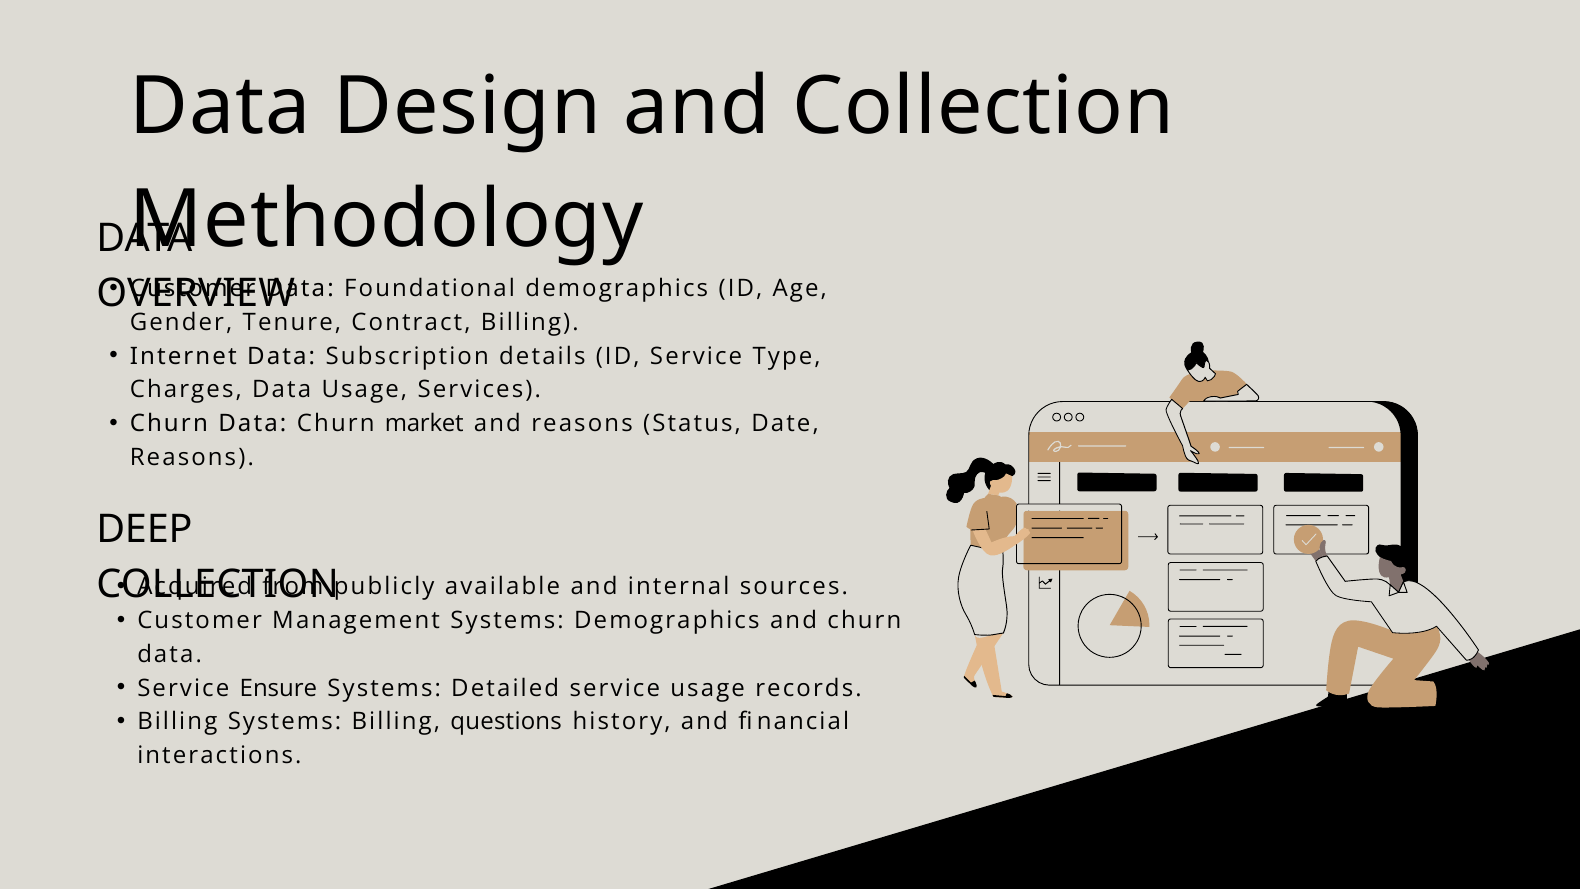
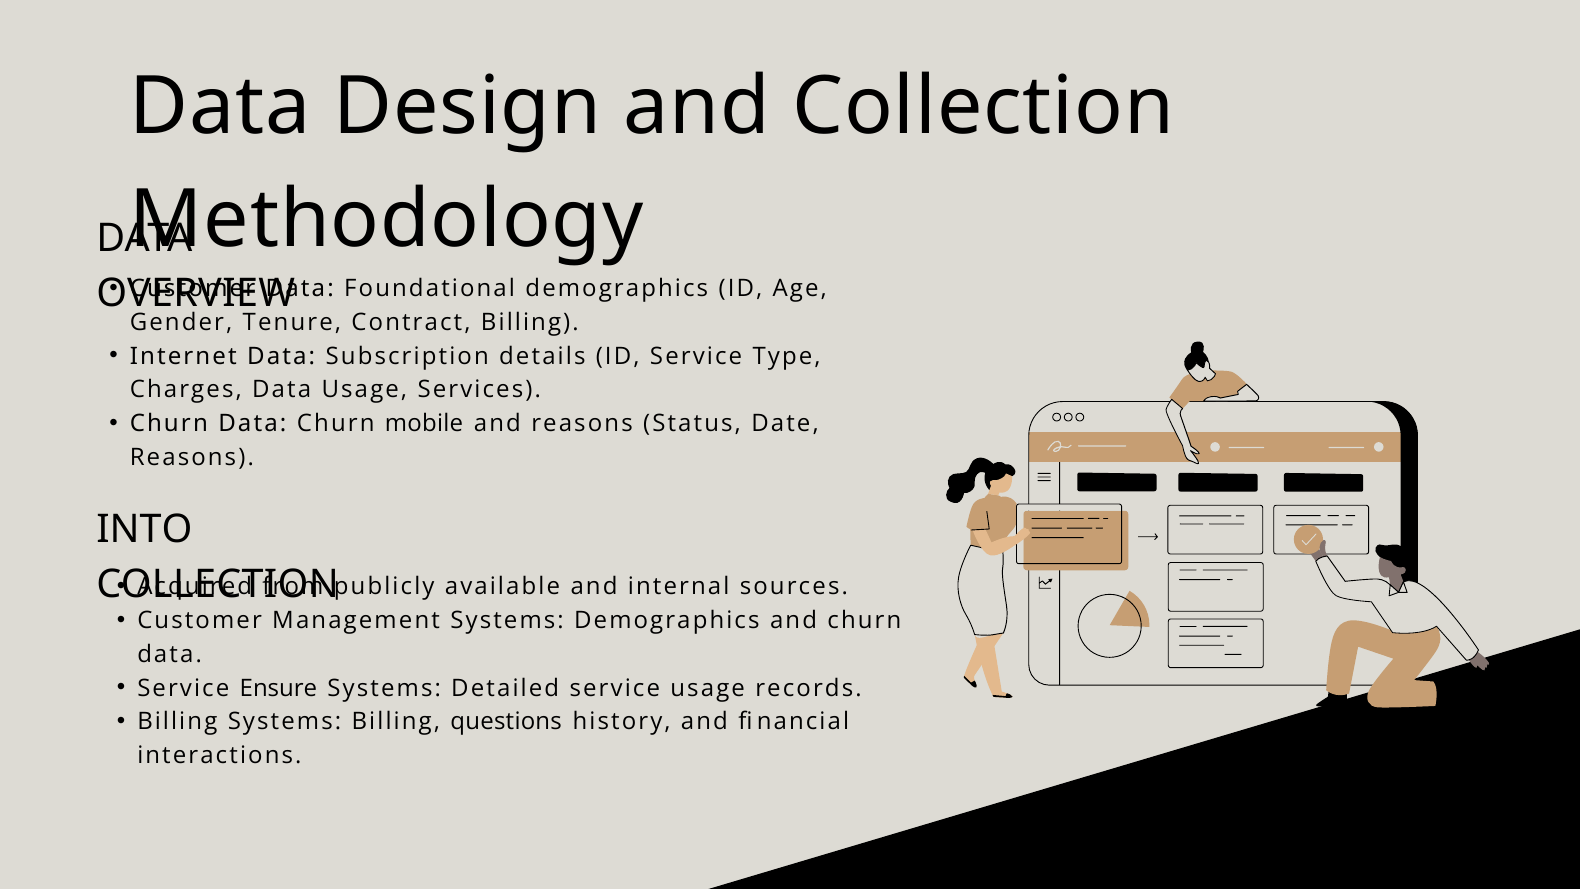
market: market -> mobile (424, 423)
DEEP: DEEP -> INTO (144, 529)
